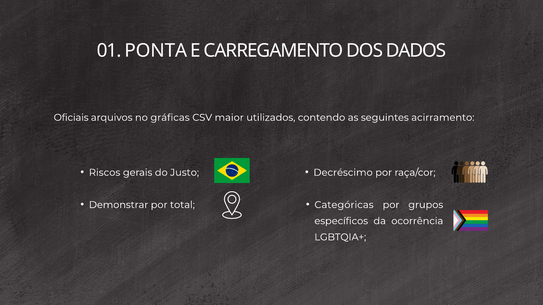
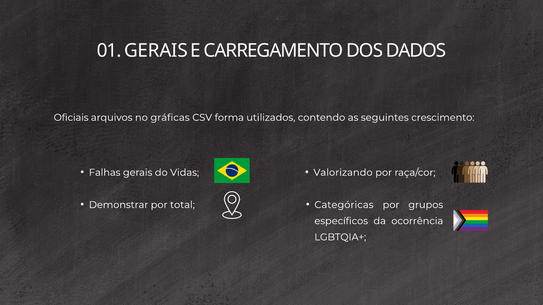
01 PONTA: PONTA -> GERAIS (156, 51)
maior: maior -> forma (229, 118)
acirramento: acirramento -> crescimento (443, 118)
Riscos: Riscos -> Falhas (105, 173)
Justo: Justo -> Vidas (185, 173)
Decréscimo: Decréscimo -> Valorizando (343, 173)
